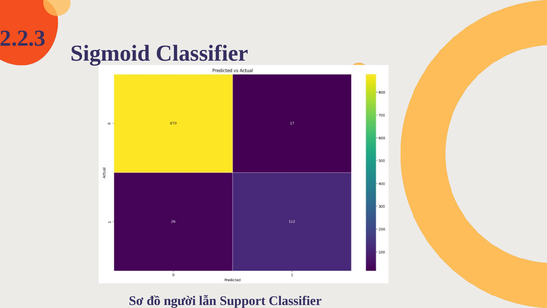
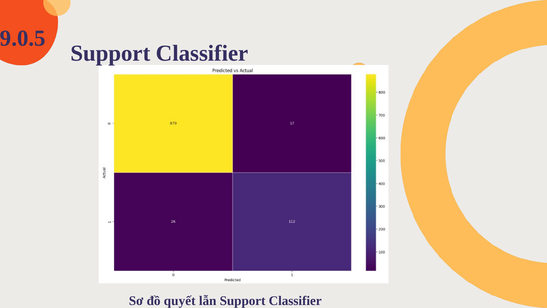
2.2.3: 2.2.3 -> 9.0.5 (23, 38)
Sigmoid: Sigmoid -> Support (110, 53)
người: người -> quyết (180, 301)
